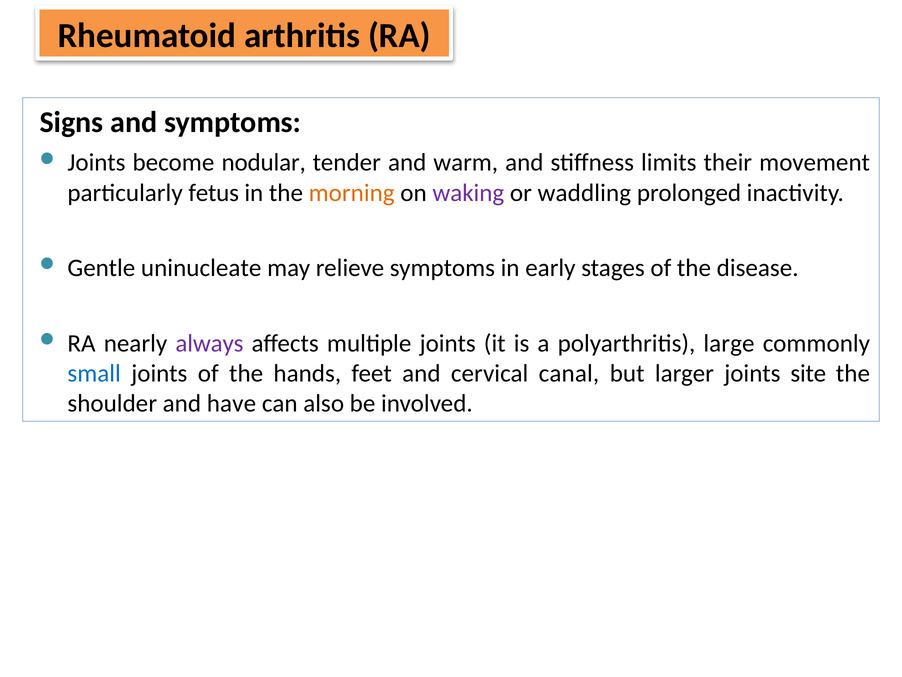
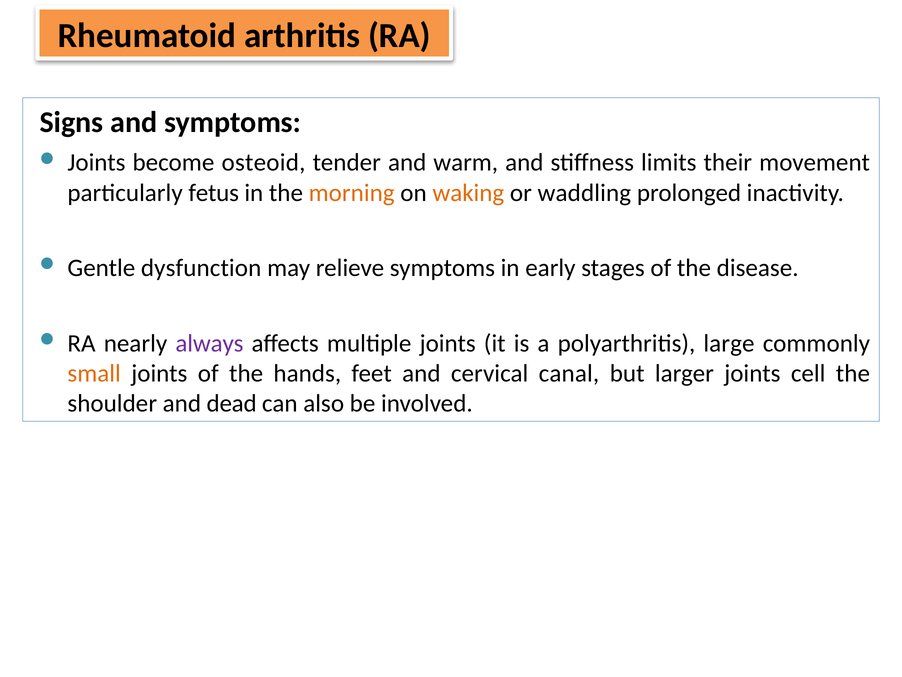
nodular: nodular -> osteoid (263, 163)
waking colour: purple -> orange (468, 193)
uninucleate: uninucleate -> dysfunction (201, 268)
small colour: blue -> orange (94, 373)
site: site -> cell (808, 373)
have: have -> dead (232, 403)
